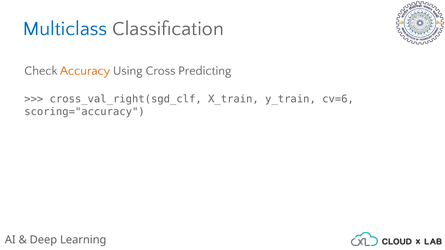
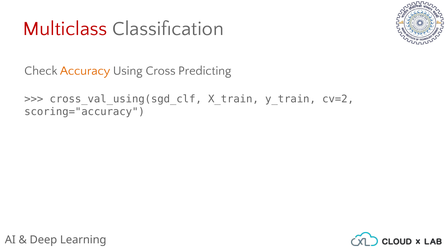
Multiclass colour: blue -> red (65, 29)
cross_val_right(sgd_clf: cross_val_right(sgd_clf -> cross_val_using(sgd_clf (126, 99)
cv=6: cv=6 -> cv=2 (338, 99)
